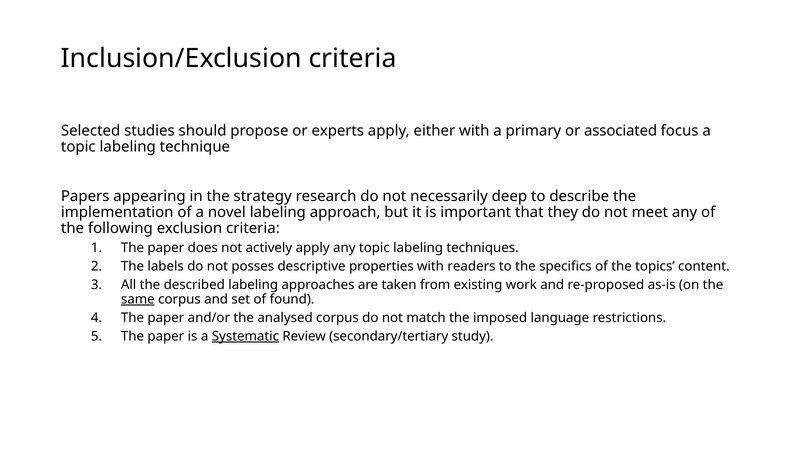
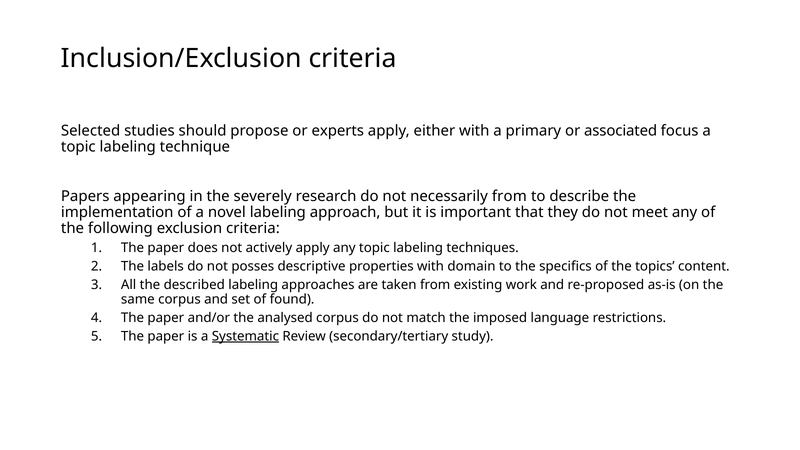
strategy: strategy -> severely (263, 196)
necessarily deep: deep -> from (509, 196)
readers: readers -> domain (471, 266)
same underline: present -> none (138, 299)
